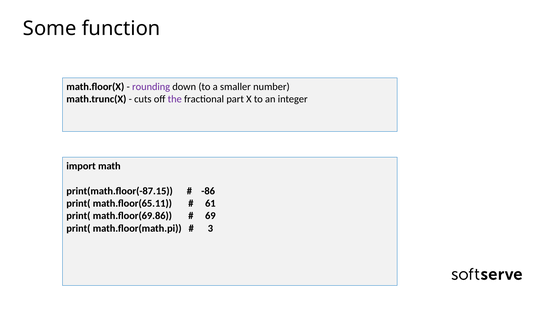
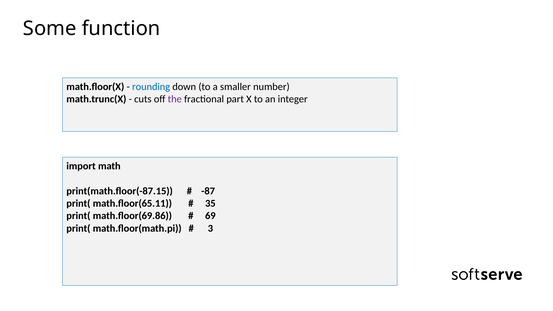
rounding colour: purple -> blue (151, 87)
-86: -86 -> -87 (208, 191)
61: 61 -> 35 (210, 203)
